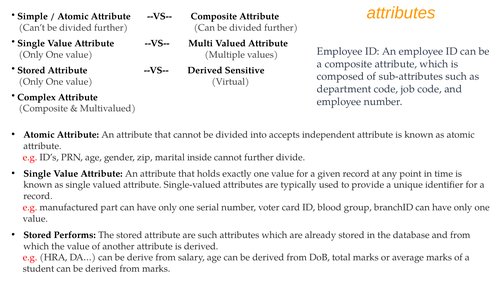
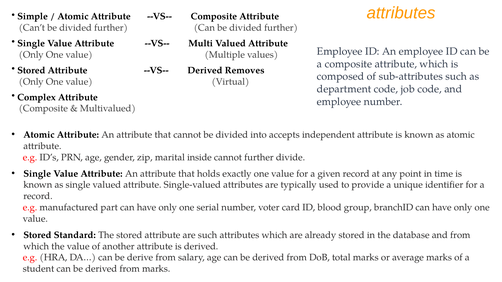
Sensitive: Sensitive -> Removes (245, 70)
Performs: Performs -> Standard (75, 235)
